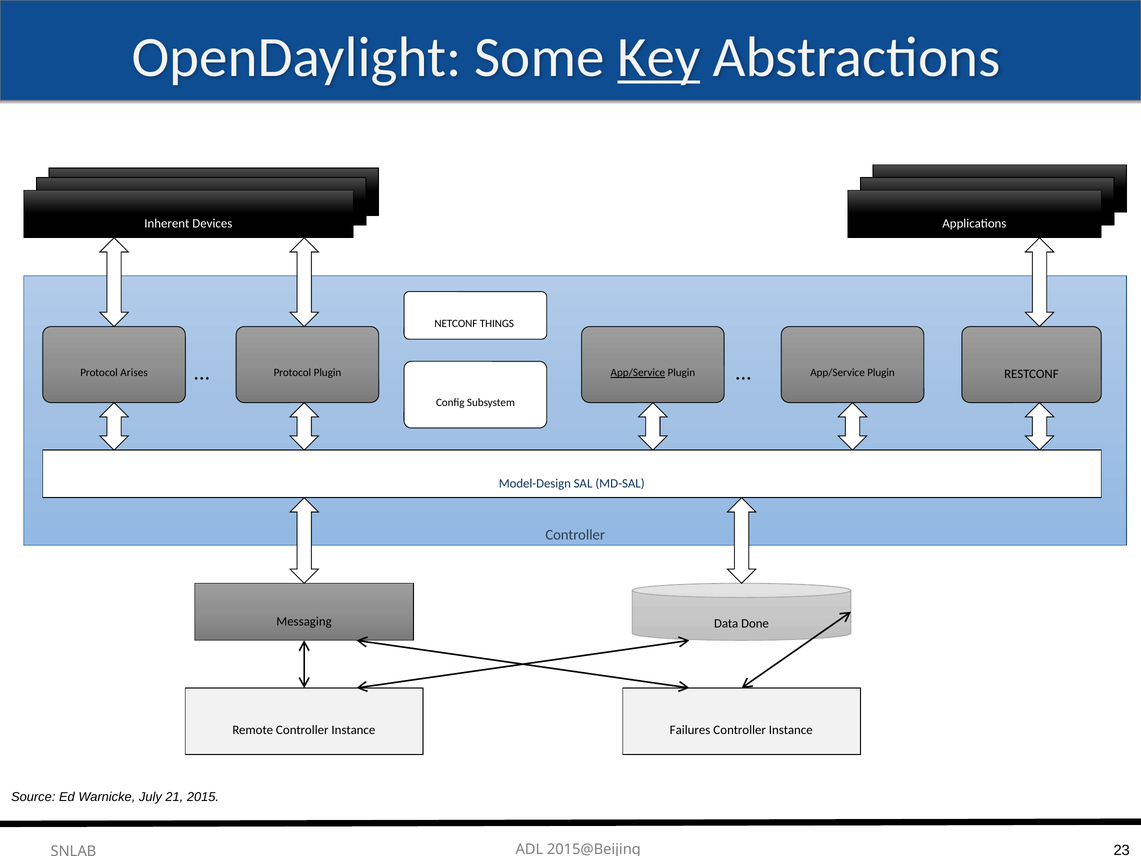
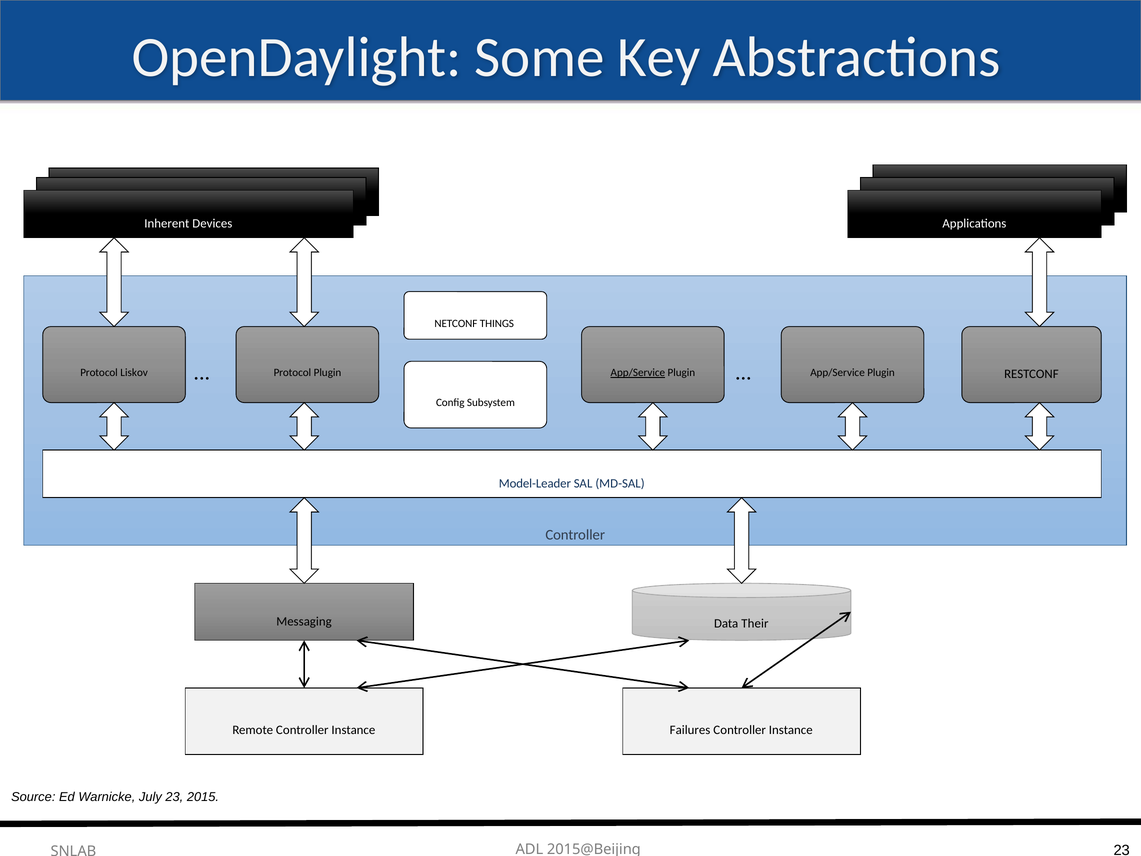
Key underline: present -> none (659, 57)
Arises: Arises -> Liskov (134, 373)
Model-Design: Model-Design -> Model-Leader (535, 483)
Done: Done -> Their (755, 624)
July 21: 21 -> 23 (174, 797)
